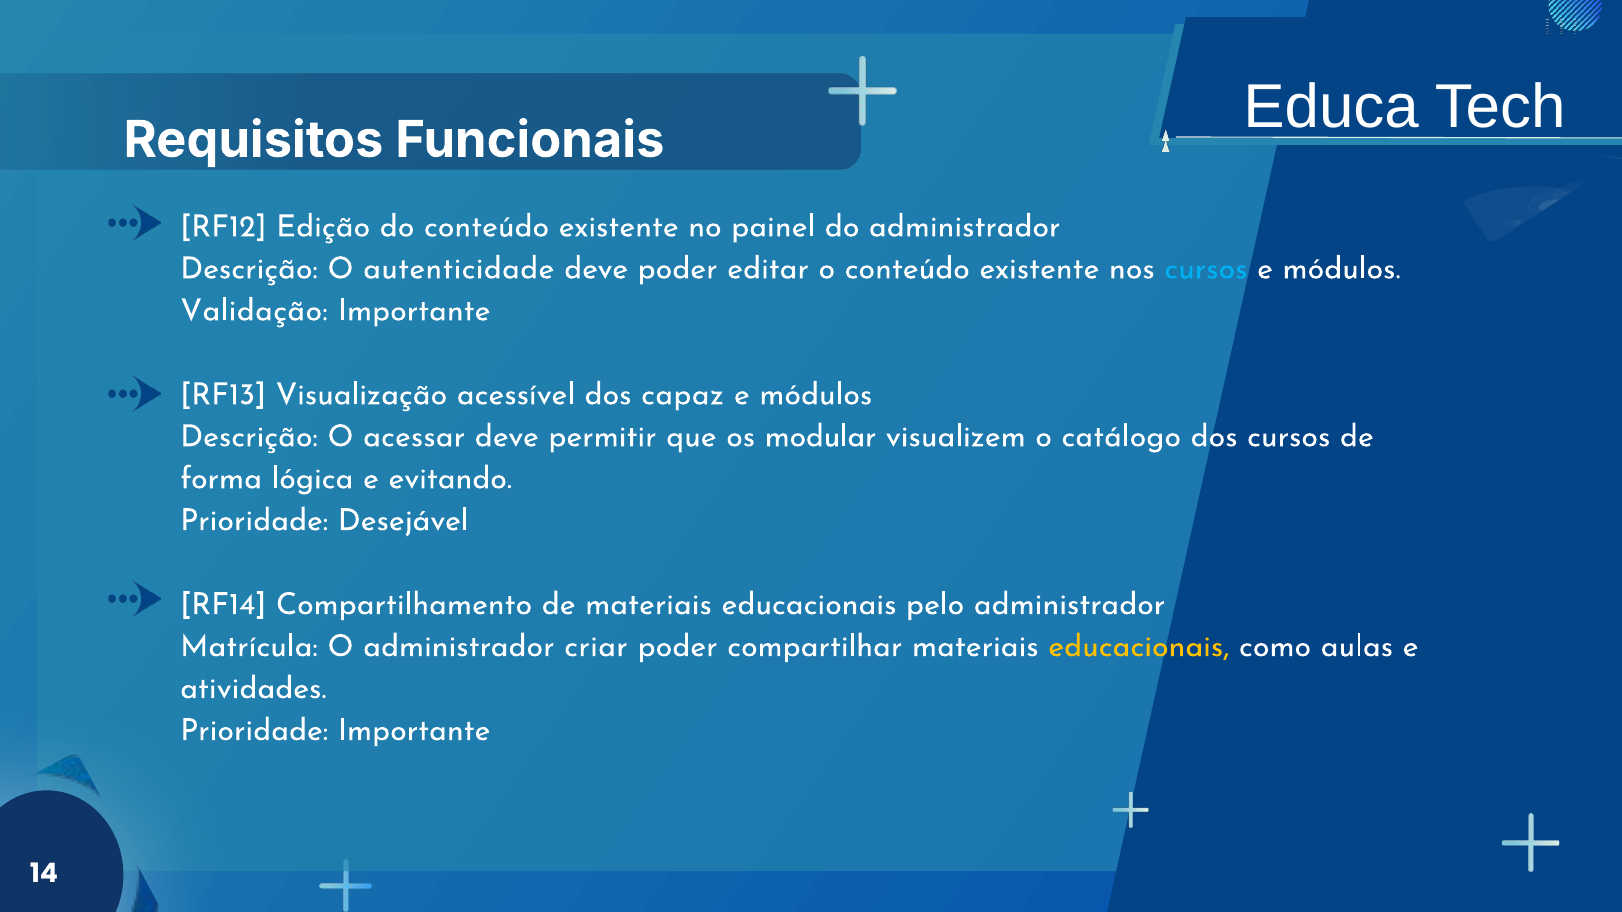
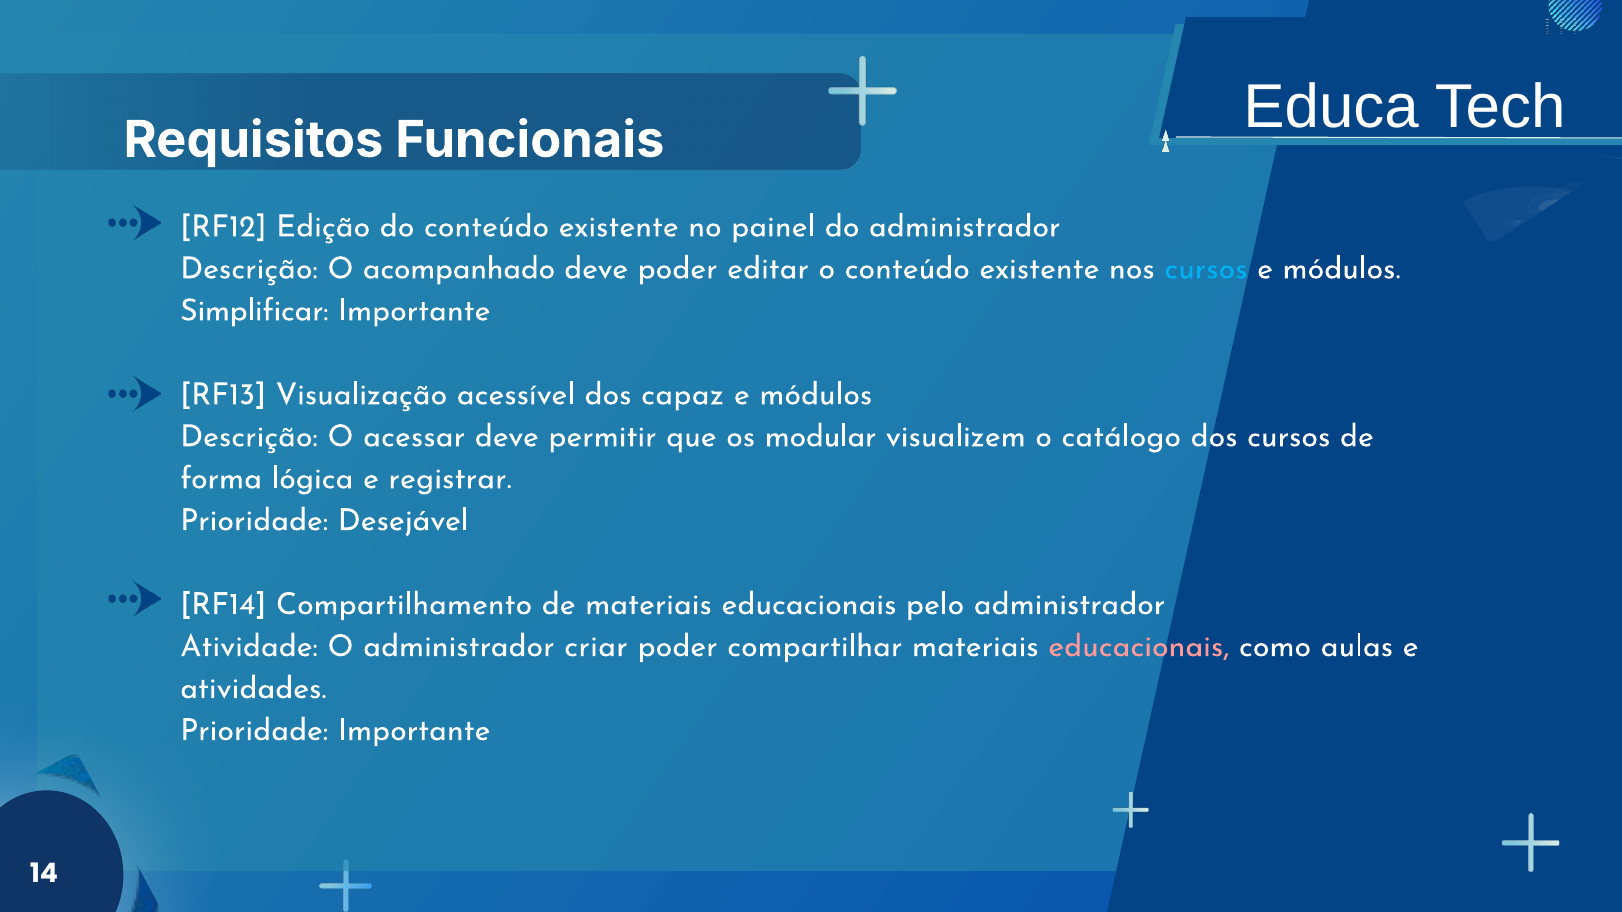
autenticidade: autenticidade -> acompanhado (459, 268)
Validação: Validação -> Simplificar (254, 310)
evitando: evitando -> registrar (450, 478)
Matrícula: Matrícula -> Atividade (249, 646)
educacionais colour: yellow -> pink (1139, 646)
